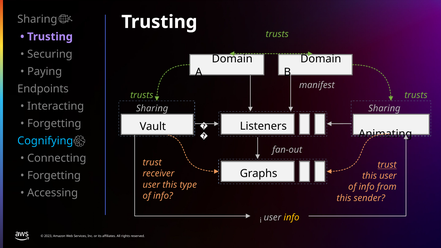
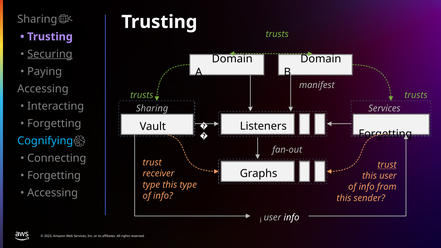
Securing underline: none -> present (50, 54)
Endpoints: Endpoints -> Accessing (43, 89)
Sharing: Sharing -> Services (384, 108)
Animating: Animating -> Forgetting (385, 134)
user: user -> type (151, 185)
info colour: yellow -> white (292, 218)
